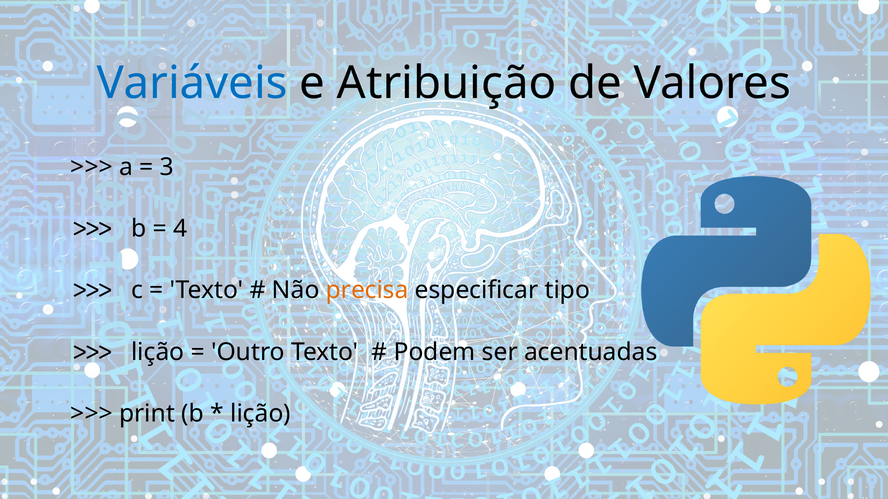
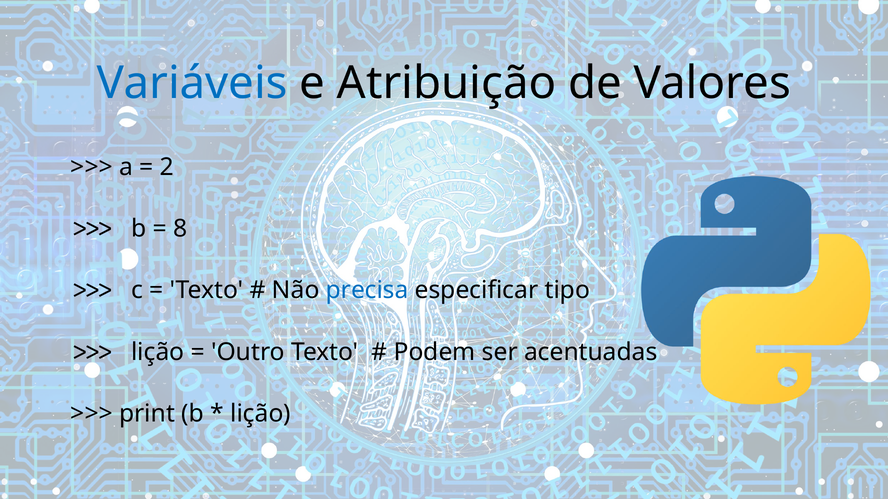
3: 3 -> 2 (167, 167)
4: 4 -> 8 (180, 229)
precisa colour: orange -> blue (367, 291)
